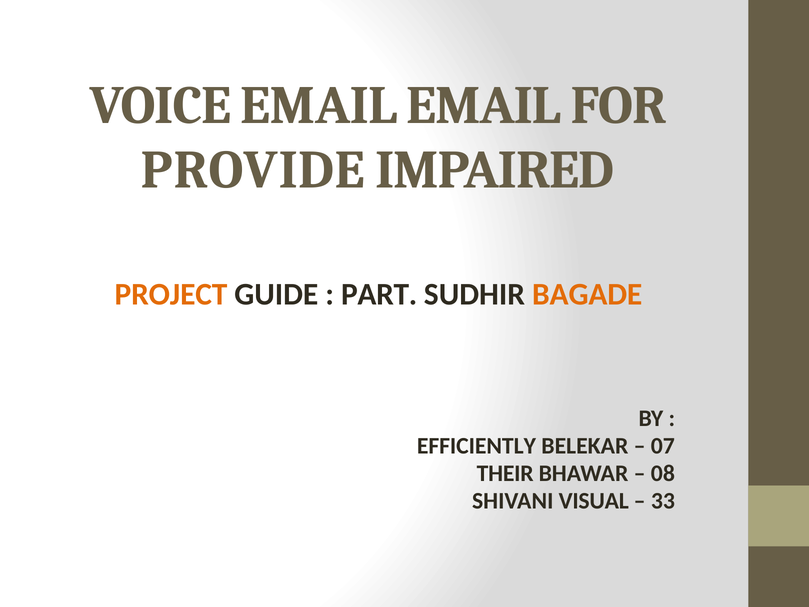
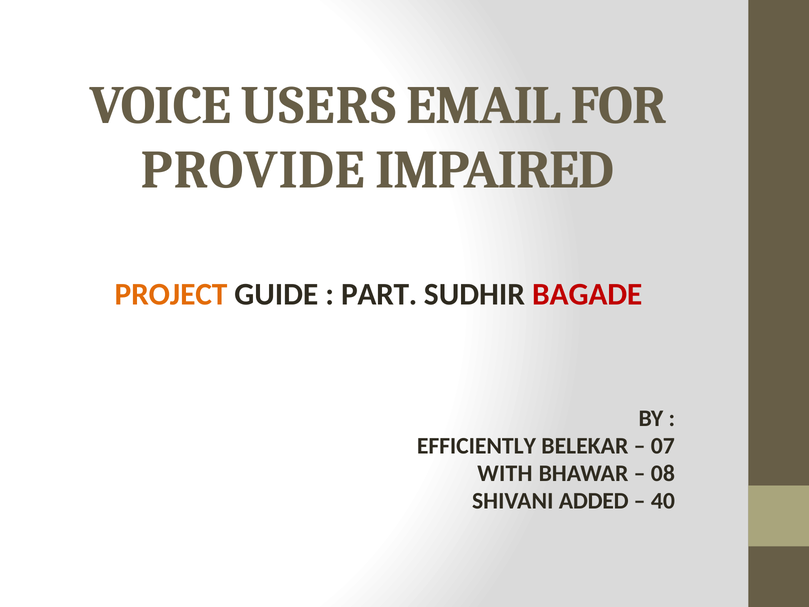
VOICE EMAIL: EMAIL -> USERS (319, 105)
BAGADE colour: orange -> red (587, 294)
THEIR: THEIR -> WITH (505, 473)
VISUAL: VISUAL -> ADDED (594, 501)
33: 33 -> 40 (663, 501)
